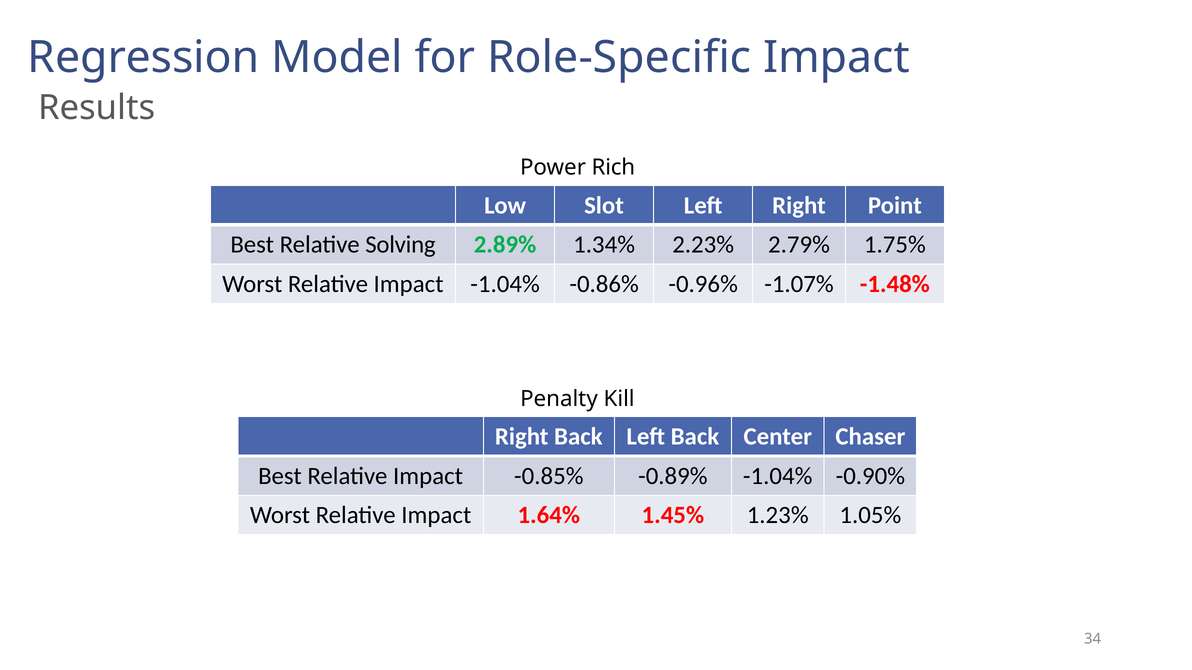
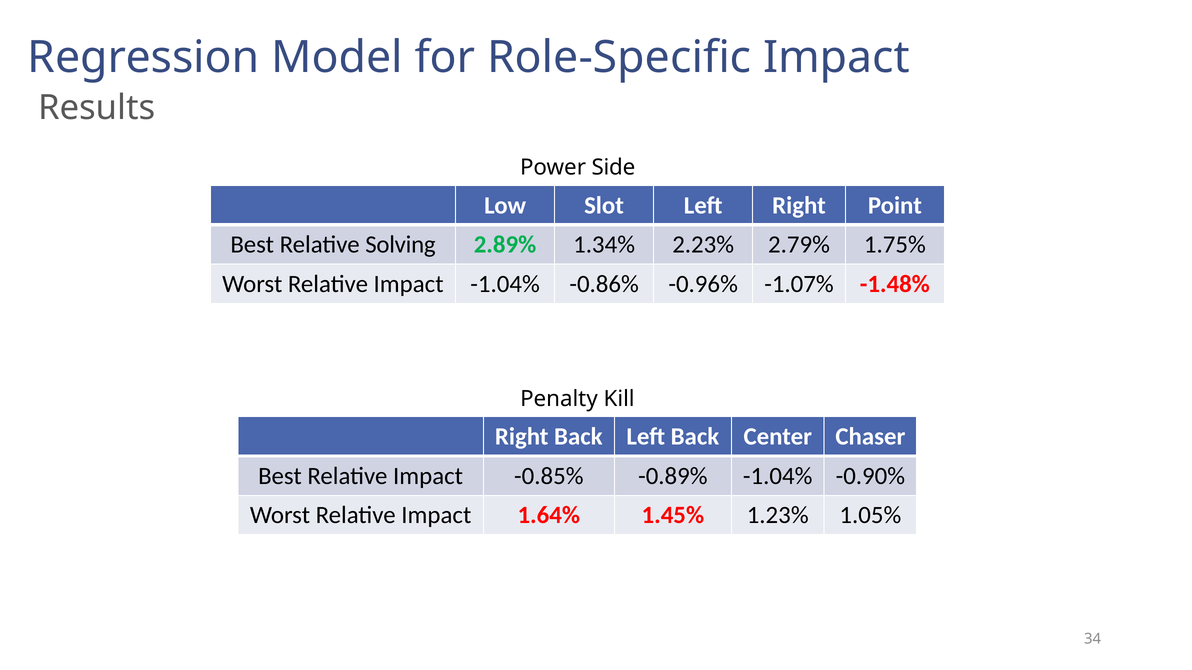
Rich: Rich -> Side (613, 168)
